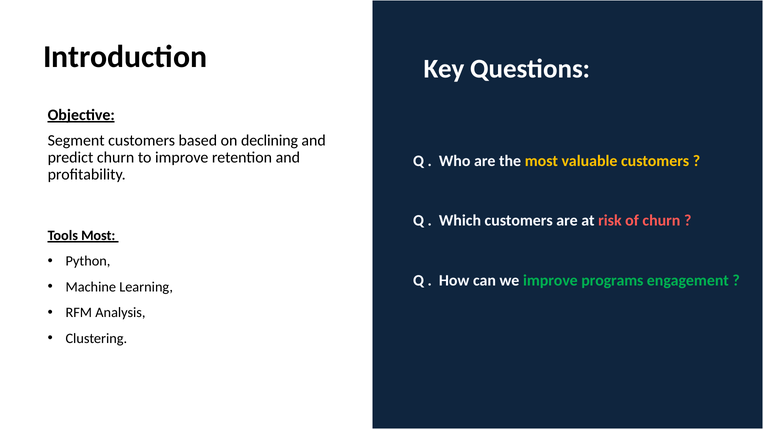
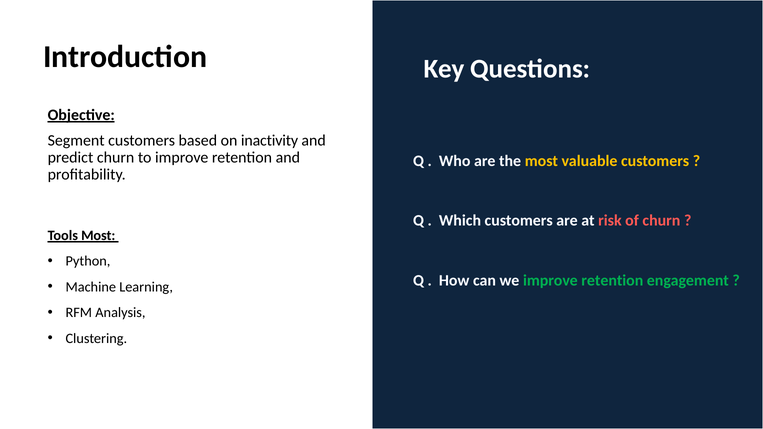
declining: declining -> inactivity (270, 140)
we improve programs: programs -> retention (612, 280)
